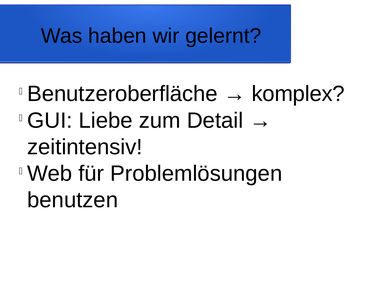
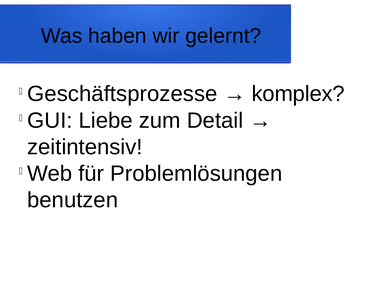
Benutzeroberfläche: Benutzeroberfläche -> Geschäftsprozesse (122, 94)
